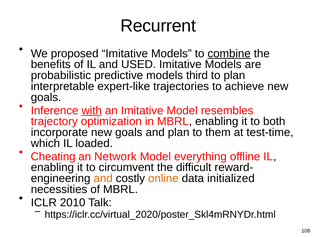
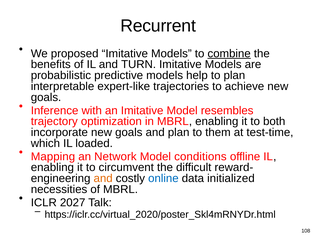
USED: USED -> TURN (139, 64)
third: third -> help (197, 75)
with underline: present -> none (92, 111)
Cheating: Cheating -> Mapping (53, 157)
everything: everything -> conditions (200, 157)
online colour: orange -> blue (163, 178)
2010: 2010 -> 2027 (73, 203)
